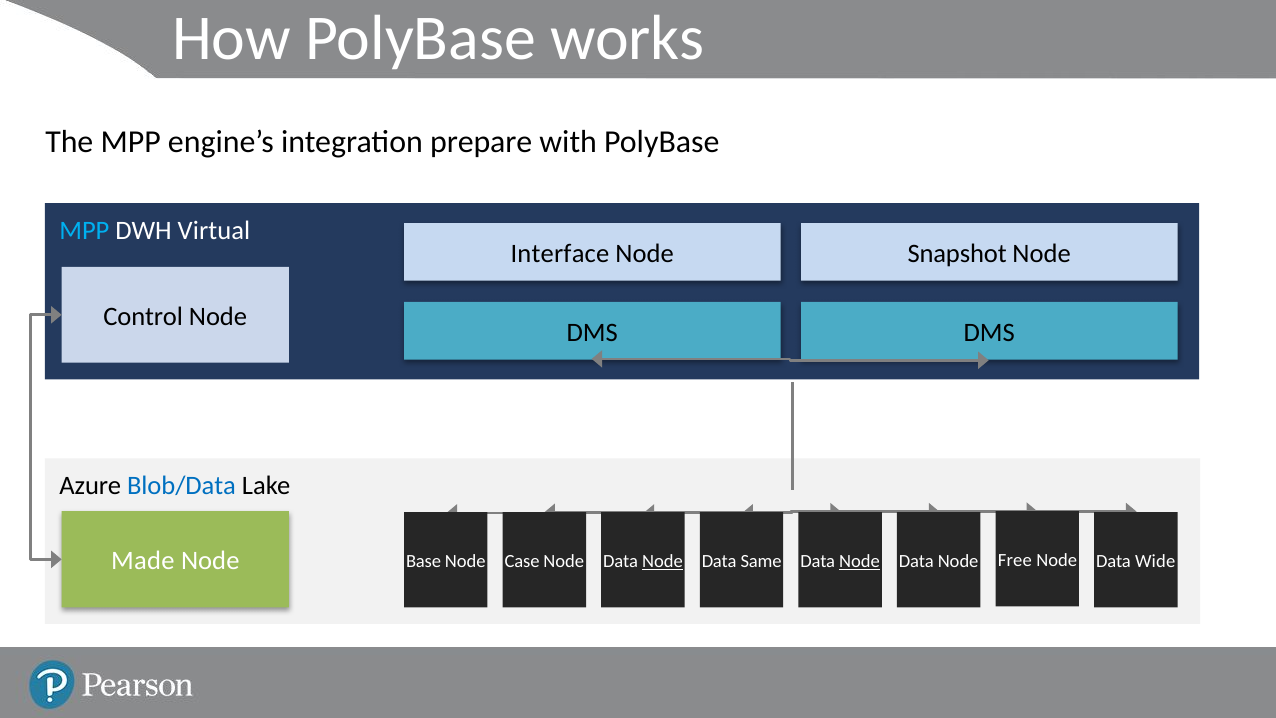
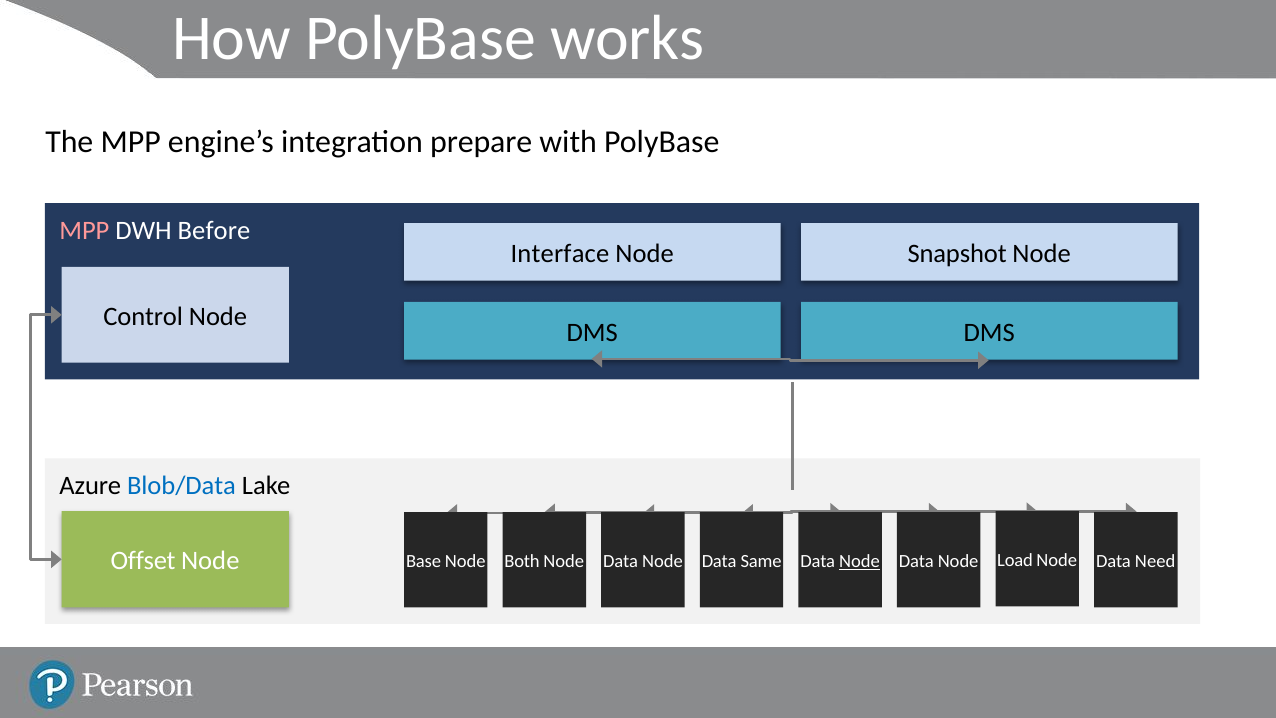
MPP colour: light blue -> pink (84, 231)
Virtual: Virtual -> Before (214, 231)
Made: Made -> Offset (143, 561)
Case: Case -> Both (522, 561)
Node underline: present -> none (662, 561)
Free: Free -> Load (1015, 560)
Wide: Wide -> Need (1155, 561)
